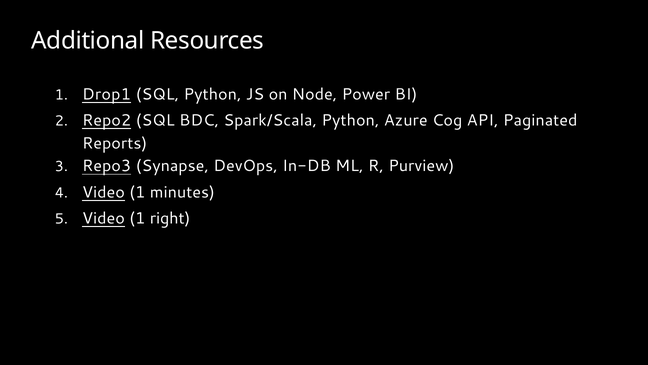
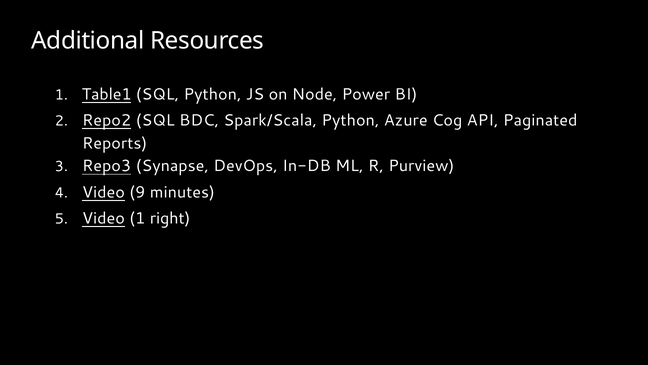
Drop1: Drop1 -> Table1 (107, 94)
1: 1 -> 9 (137, 192)
